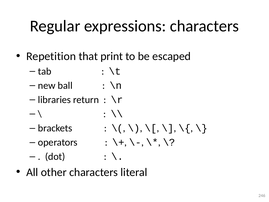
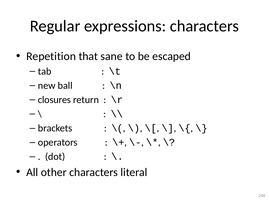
print: print -> sane (112, 56)
libraries: libraries -> closures (54, 100)
